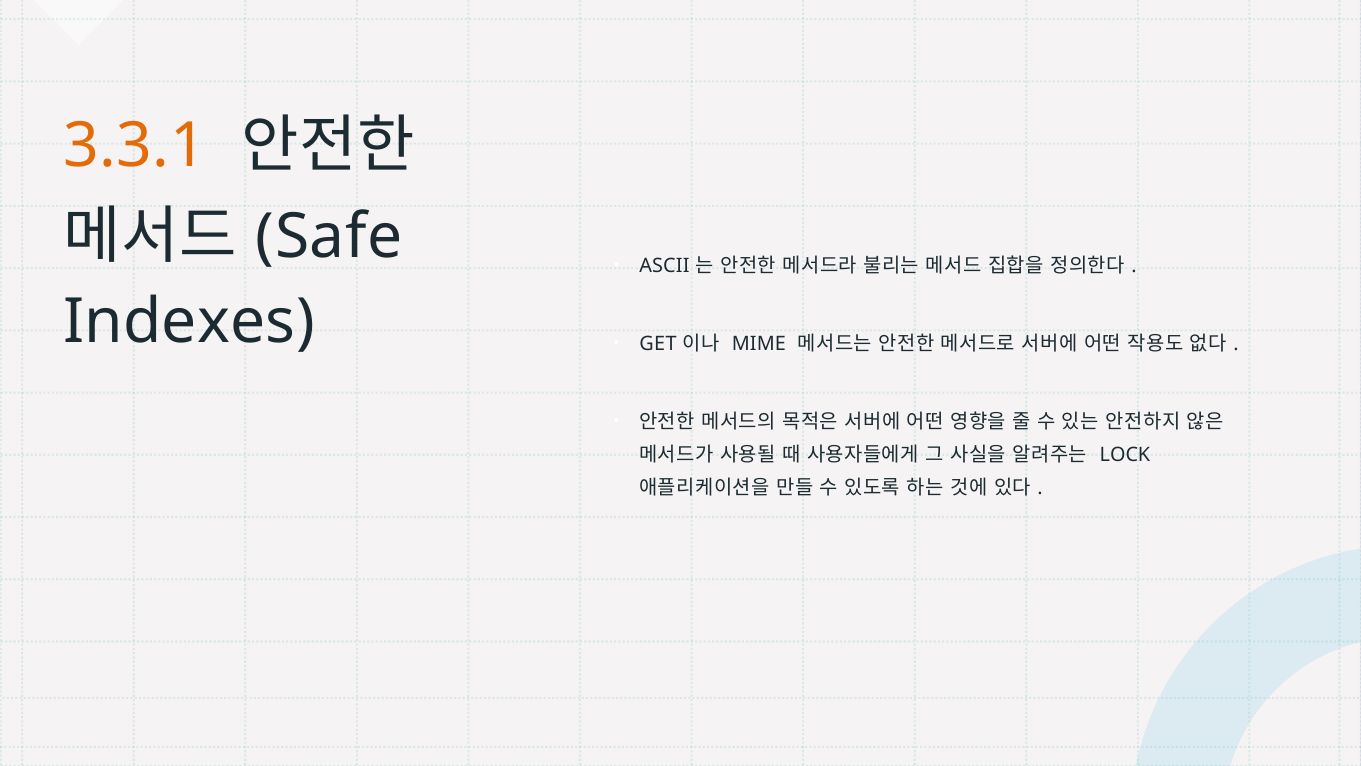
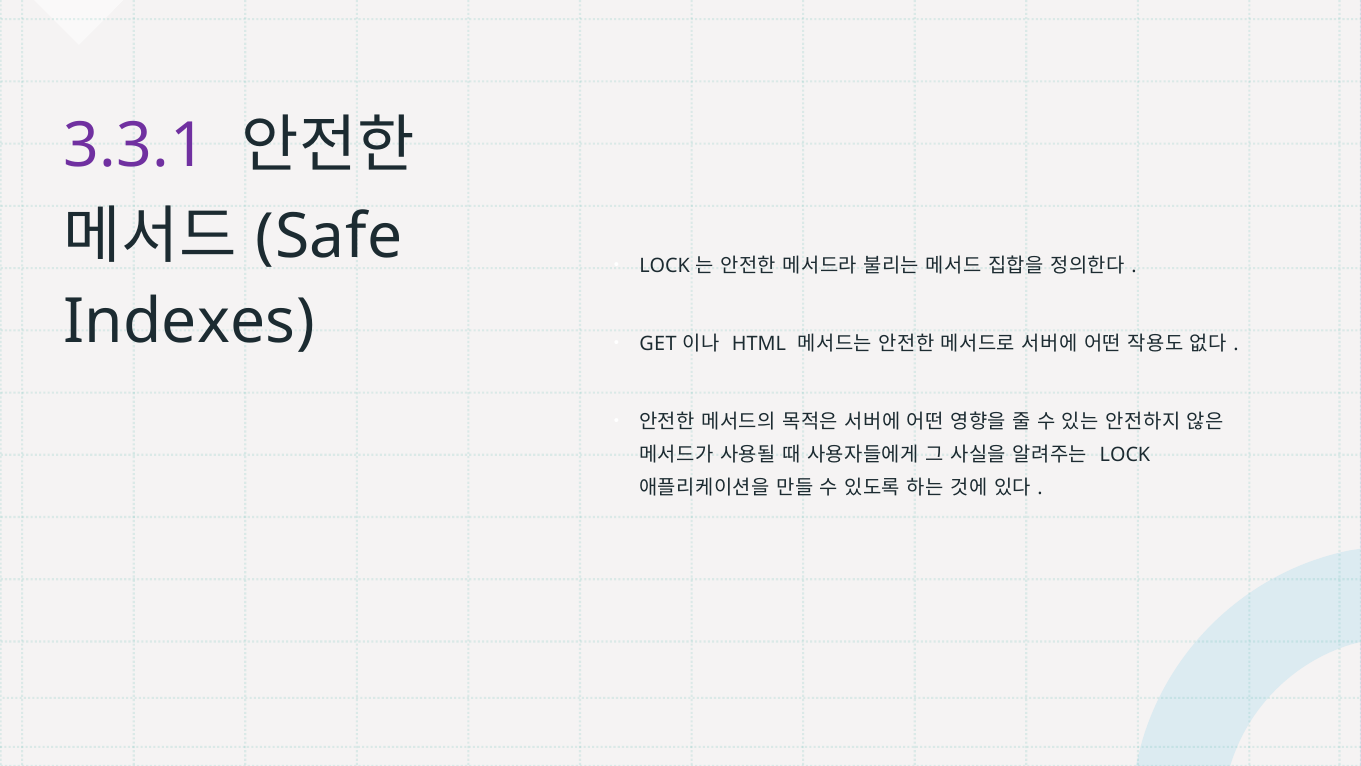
3.3.1 colour: orange -> purple (135, 146)
ASCII: ASCII -> LOCK (665, 266)
MIME: MIME -> HTML (759, 344)
